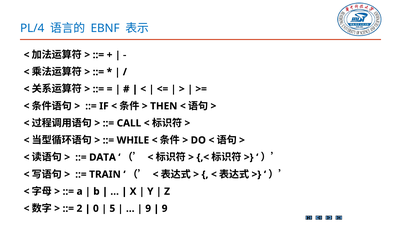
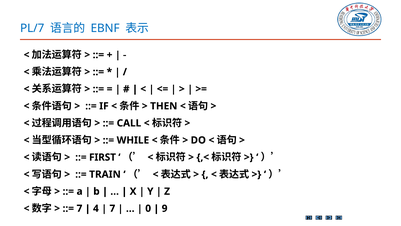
PL/4: PL/4 -> PL/7 (32, 28)
DATA: DATA -> FIRST (102, 157)
2: 2 -> 7 (79, 208)
0: 0 -> 4 (96, 208)
5: 5 -> 7 (112, 208)
9: 9 -> 0 (148, 208)
